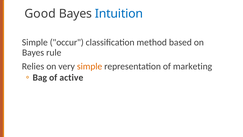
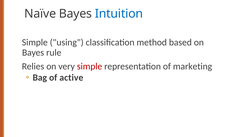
Good: Good -> Naïve (40, 14)
occur: occur -> using (67, 42)
simple colour: orange -> red (90, 66)
